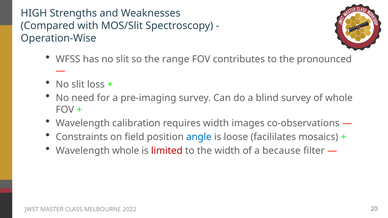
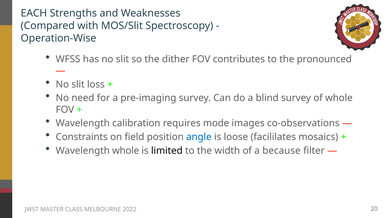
HIGH: HIGH -> EACH (34, 13)
range: range -> dither (176, 59)
requires width: width -> mode (216, 123)
limited colour: red -> black (167, 151)
